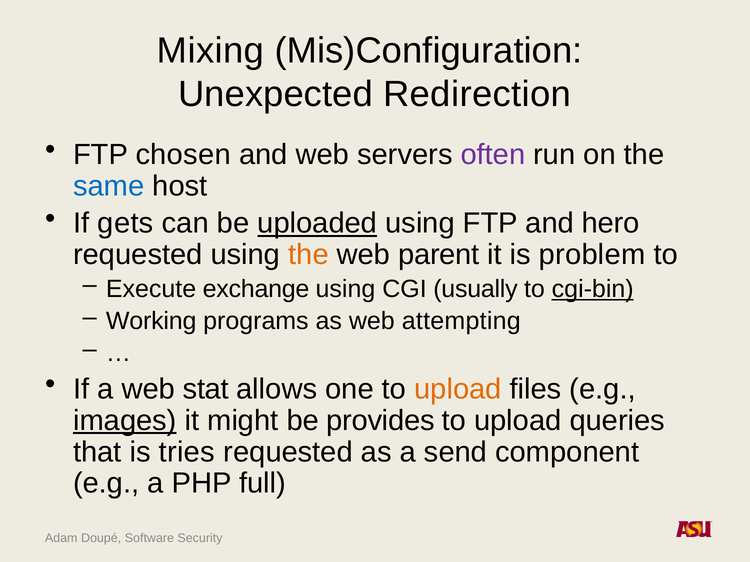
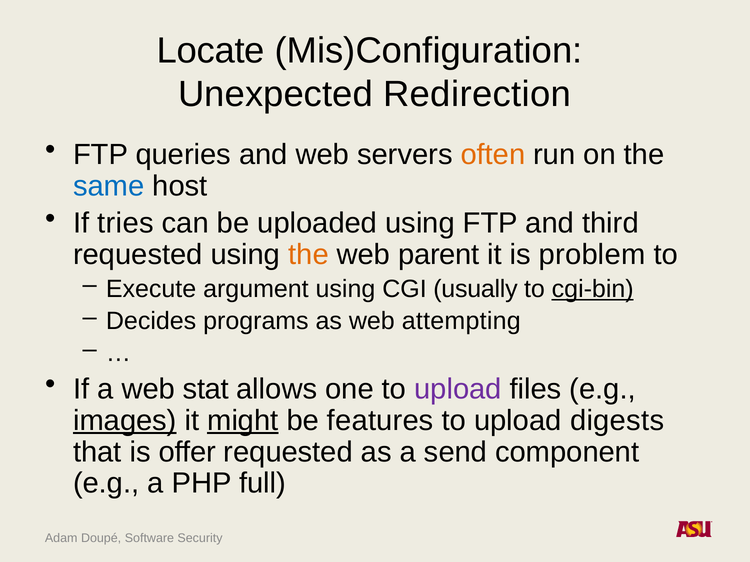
Mixing: Mixing -> Locate (211, 51)
chosen: chosen -> queries (183, 155)
often colour: purple -> orange (493, 155)
gets: gets -> tries (125, 224)
uploaded underline: present -> none (317, 224)
hero: hero -> third (610, 224)
exchange: exchange -> argument (256, 289)
Working: Working -> Decides (151, 321)
upload colour: orange -> purple (458, 389)
might underline: none -> present (243, 421)
provides: provides -> features (380, 421)
queries: queries -> digests (617, 421)
tries: tries -> offer (187, 452)
